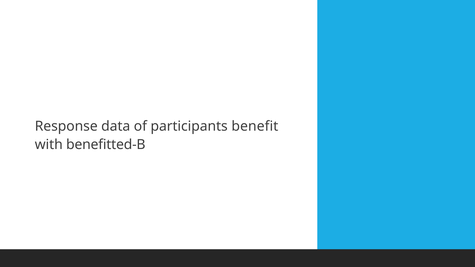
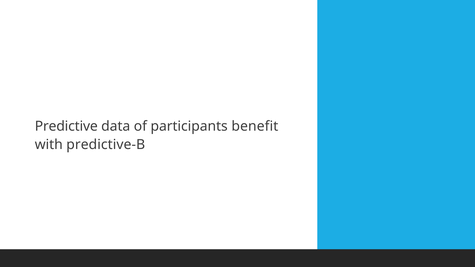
Response: Response -> Predictive (66, 127)
benefitted-B: benefitted-B -> predictive-B (106, 145)
